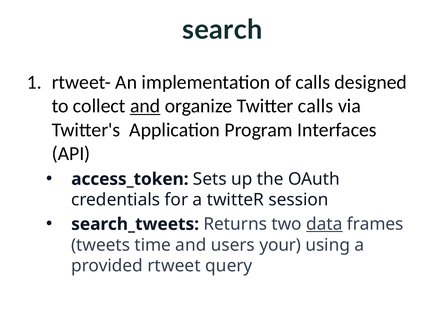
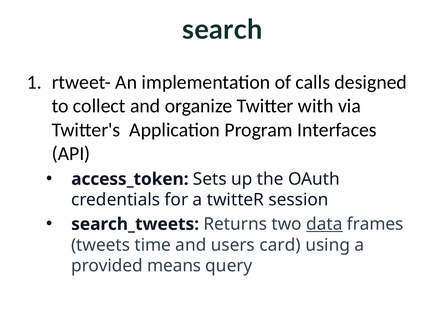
and underline: present -> none (145, 106)
Twitter calls: calls -> with (316, 106)
your: your -> card (280, 245)
rtweet: rtweet -> means (174, 266)
